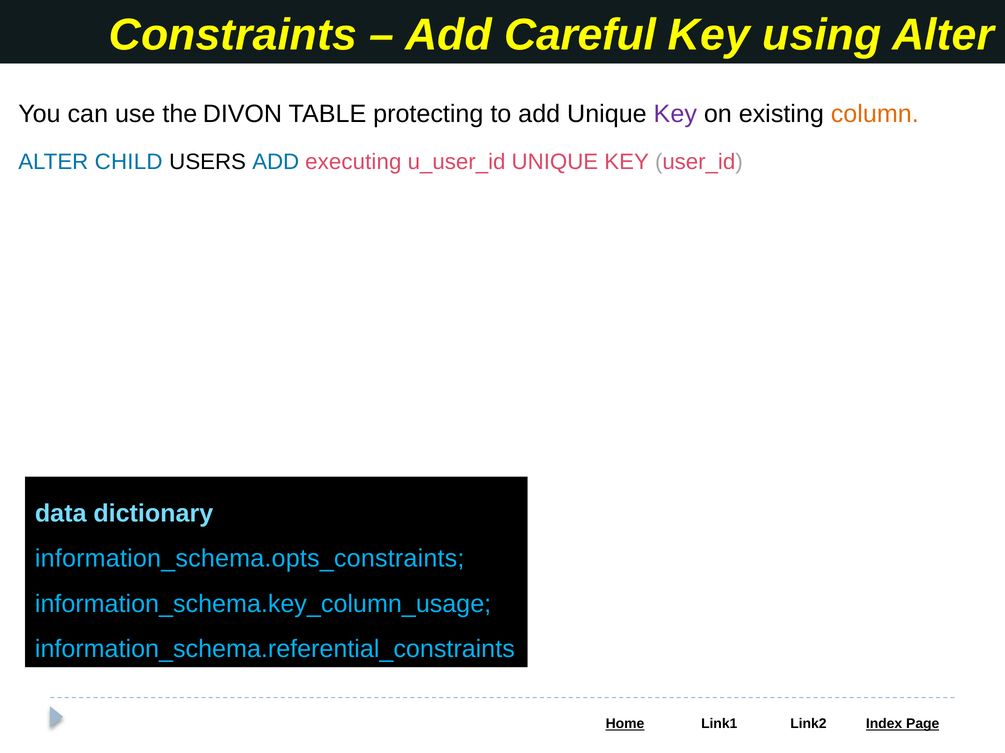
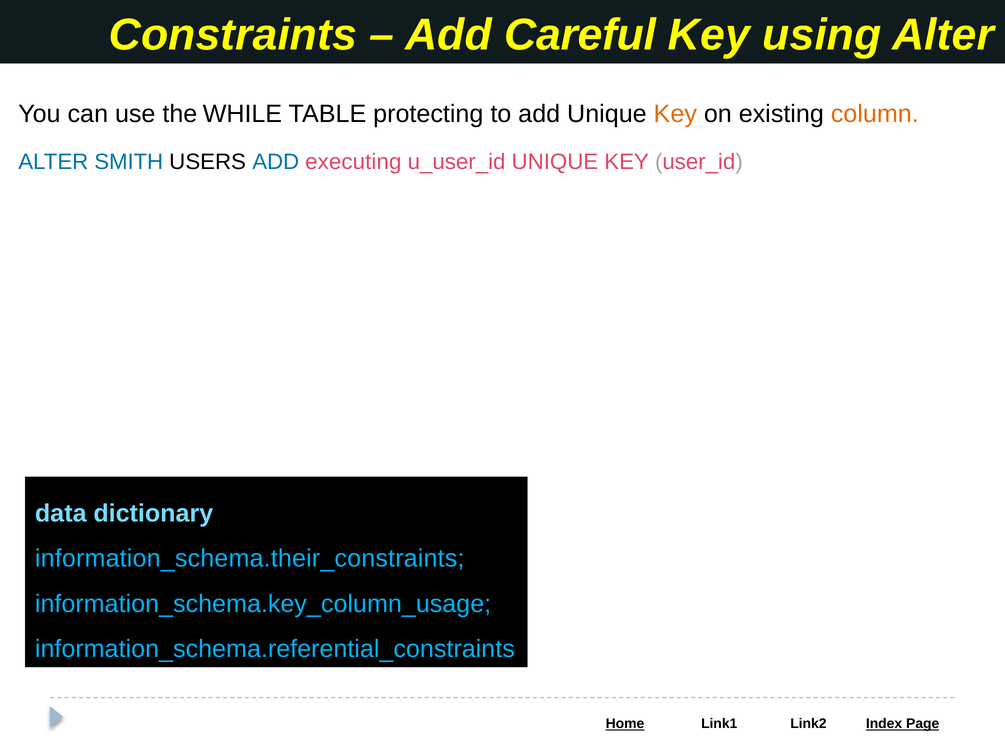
DIVON: DIVON -> WHILE (242, 114)
Key colour: purple -> orange (675, 114)
CHILD: CHILD -> SMITH (129, 162)
information_schema.opts_constraints: information_schema.opts_constraints -> information_schema.their_constraints (250, 559)
